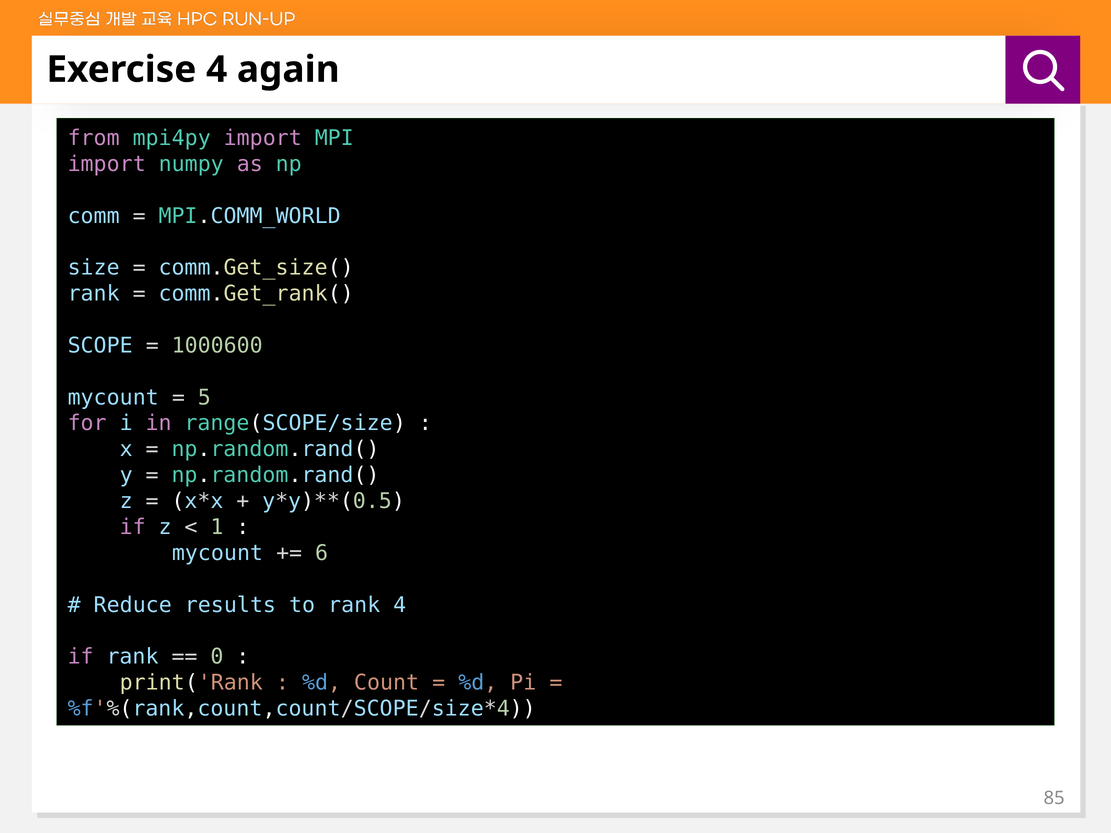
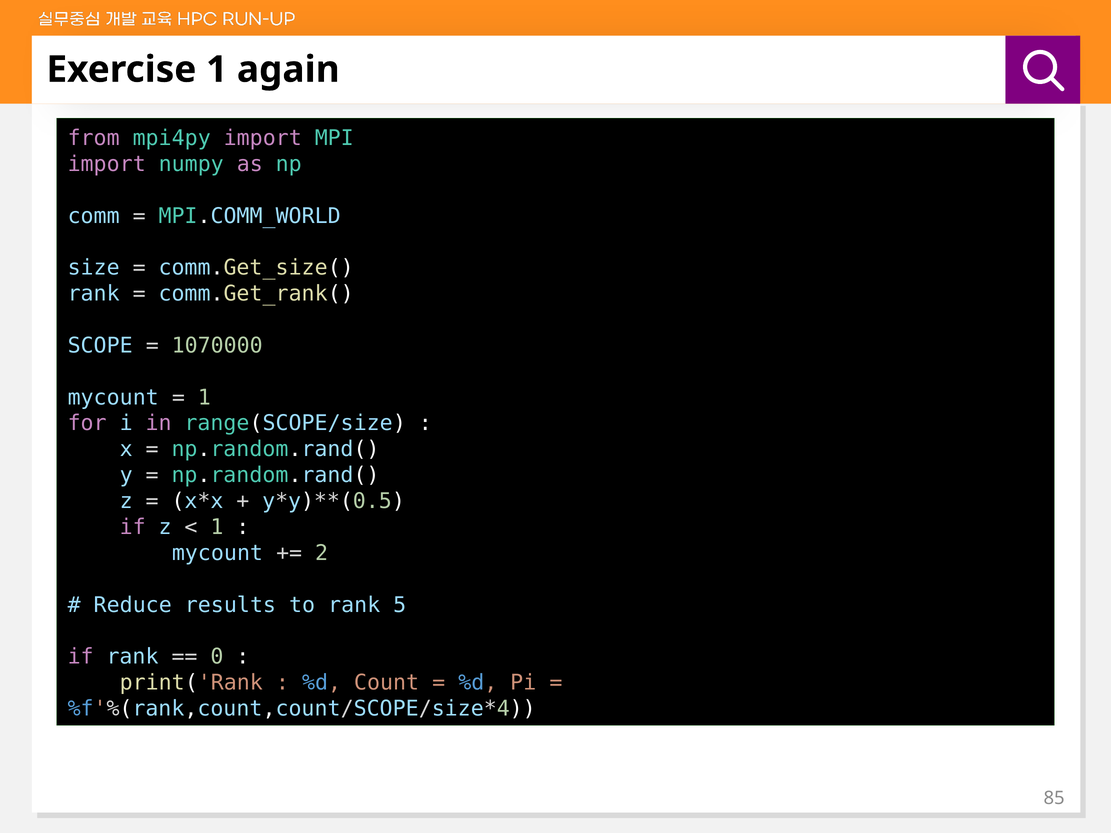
Exercise 4: 4 -> 1 (217, 70)
1000600: 1000600 -> 1070000 (217, 346)
5: 5 -> 1 (204, 398)
6: 6 -> 2 (322, 553)
rank 4: 4 -> 5 (400, 605)
